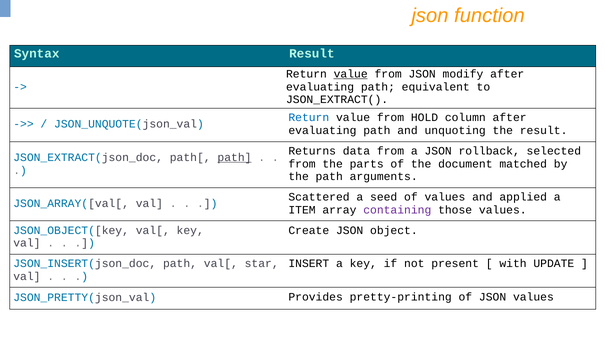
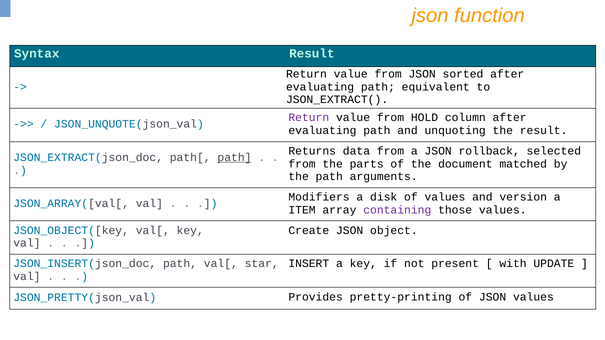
value underline: present -> none (351, 74)
modify: modify -> sorted (463, 74)
Return colour: blue -> purple (309, 118)
Scattered: Scattered -> Modifiers (319, 197)
seed: seed -> disk (384, 197)
applied: applied -> version (523, 197)
